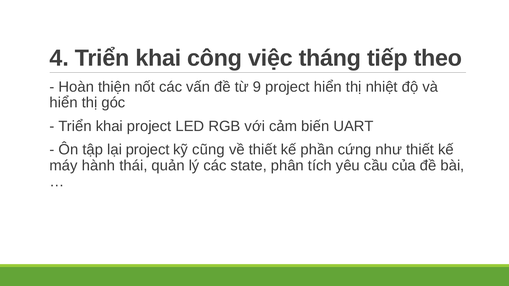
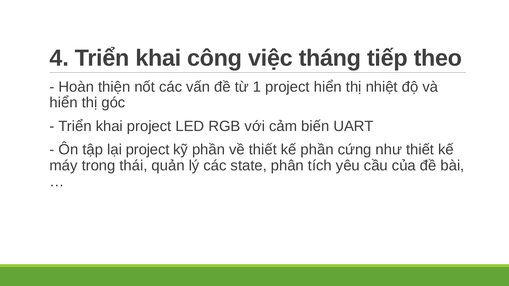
9: 9 -> 1 (257, 87)
kỹ cũng: cũng -> phần (209, 150)
hành: hành -> trong (99, 166)
